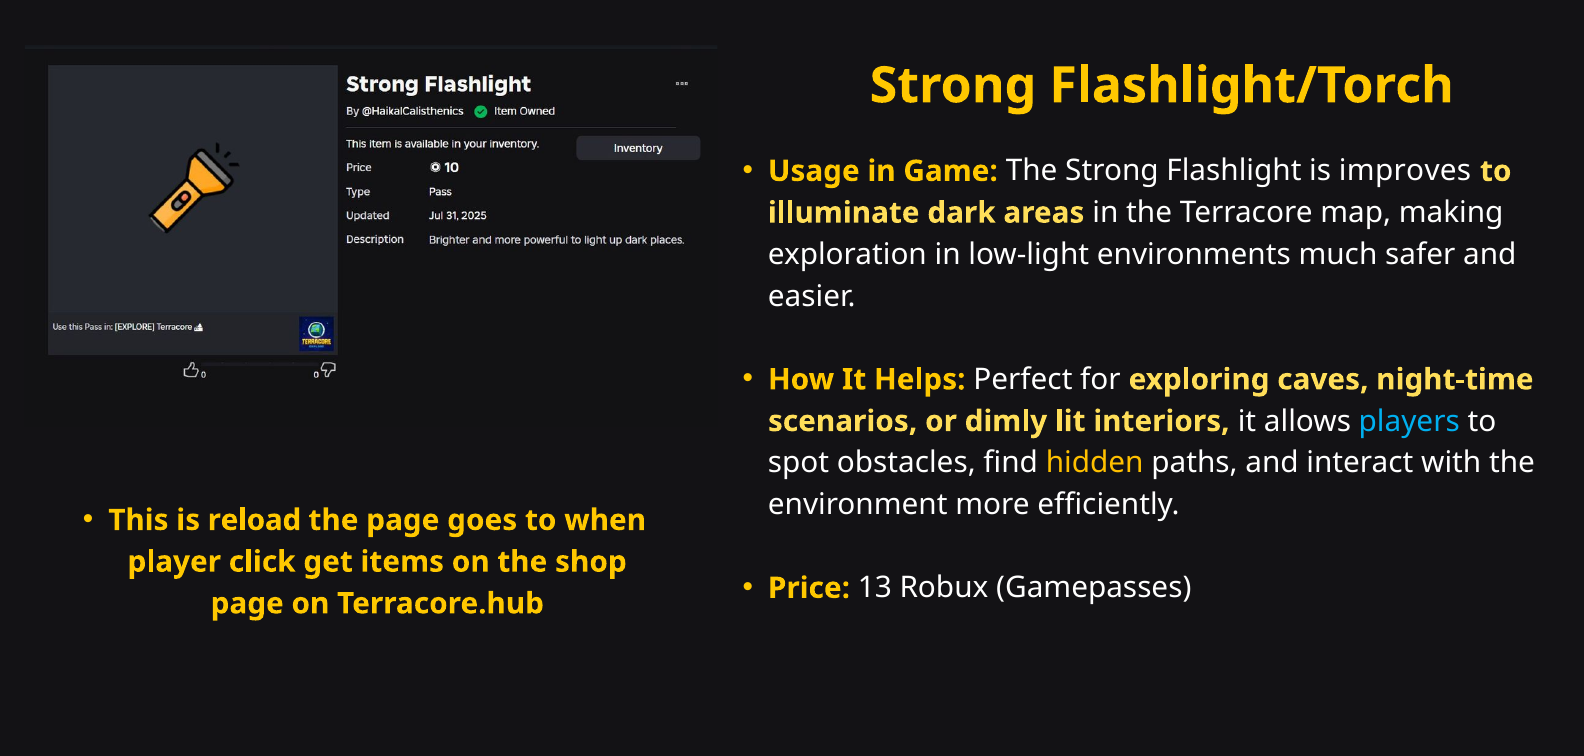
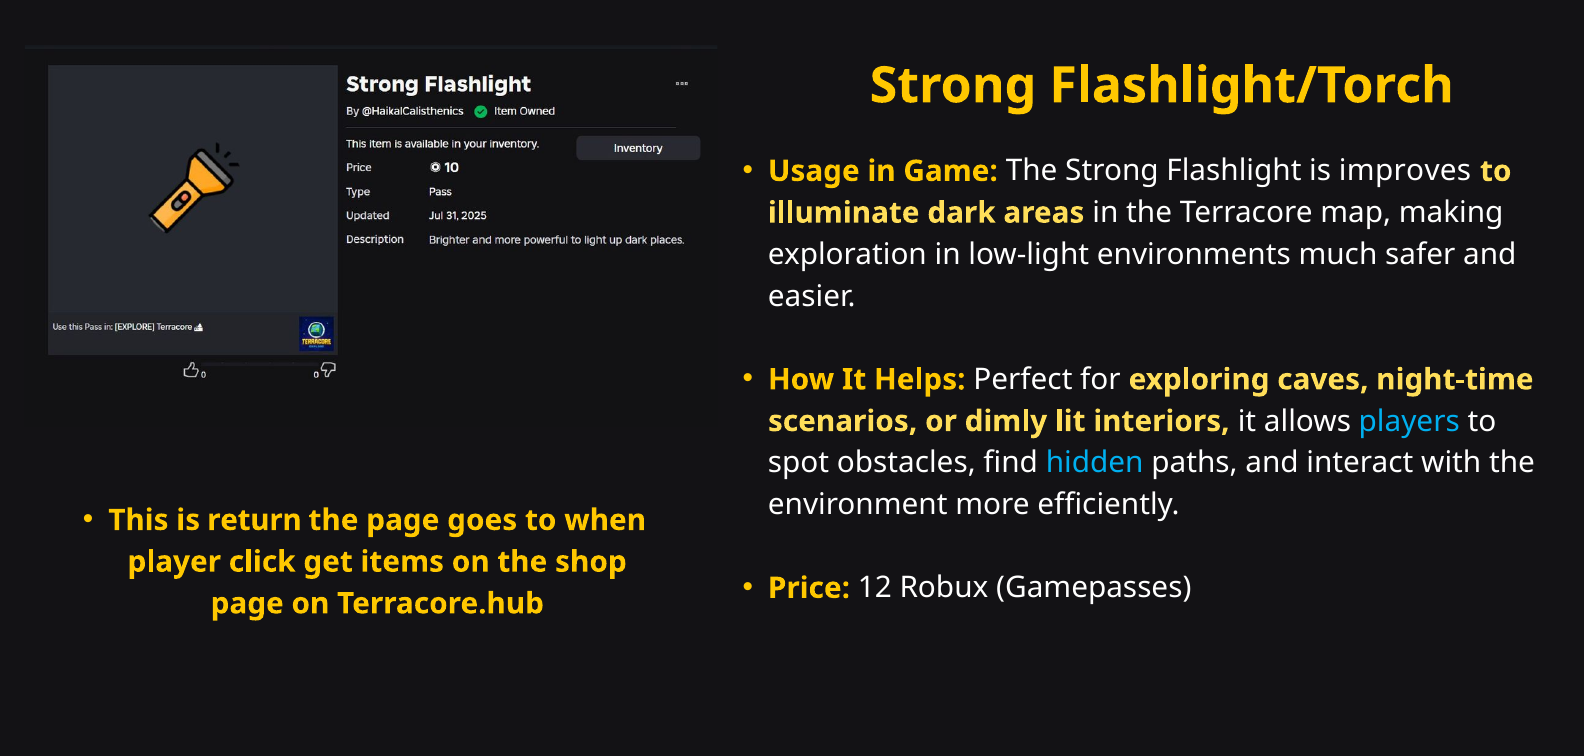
hidden colour: yellow -> light blue (1095, 463)
reload: reload -> return (254, 520)
13: 13 -> 12 (875, 588)
